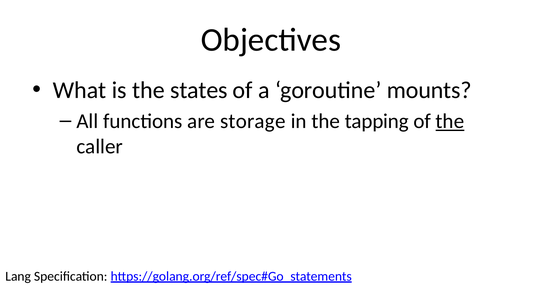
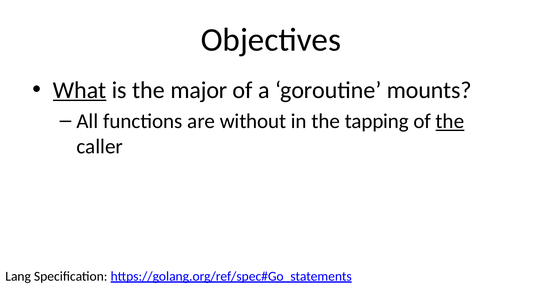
What underline: none -> present (80, 90)
states: states -> major (199, 90)
storage: storage -> without (253, 121)
